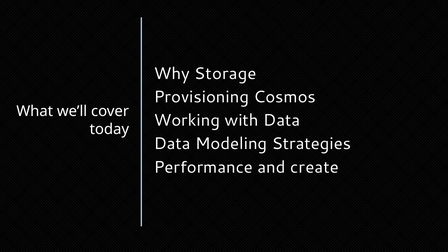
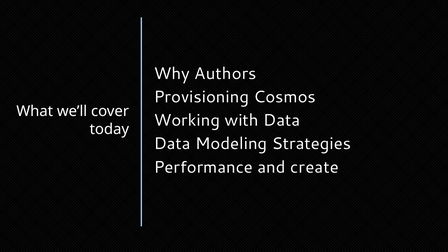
Storage: Storage -> Authors (225, 73)
